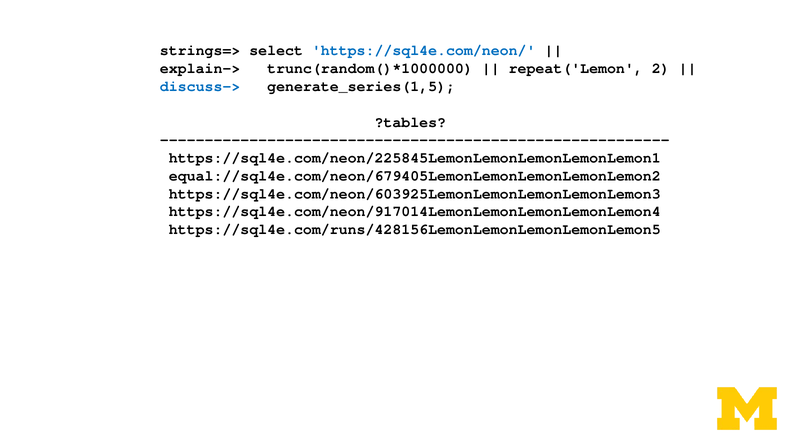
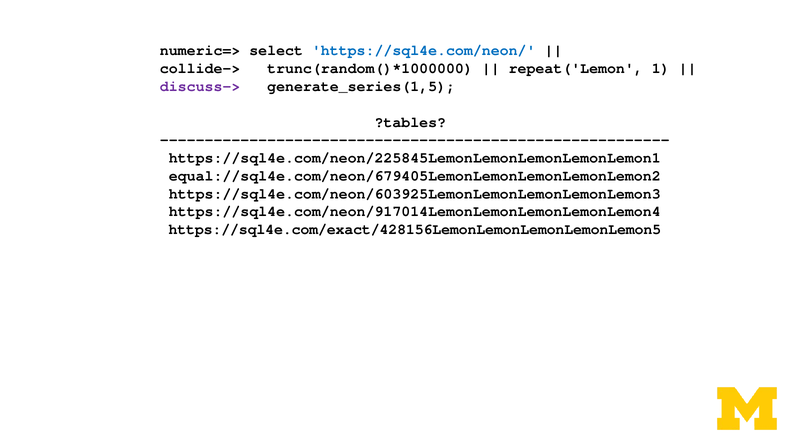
strings=>: strings=> -> numeric=> (200, 51)
explain->: explain-> -> collide-> (200, 68)
2: 2 -> 1 (661, 68)
discuss-> colour: blue -> purple (200, 86)
https://sql4e.com/runs/428156LemonLemonLemonLemonLemon5: https://sql4e.com/runs/428156LemonLemonLemonLemonLemon5 -> https://sql4e.com/exact/428156LemonLemonLemonLemonLemon5 (415, 229)
